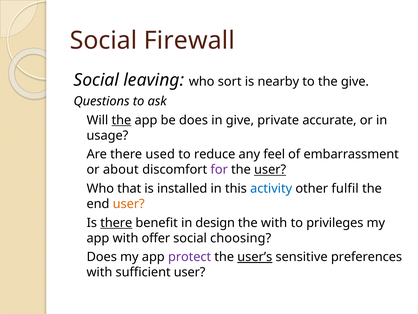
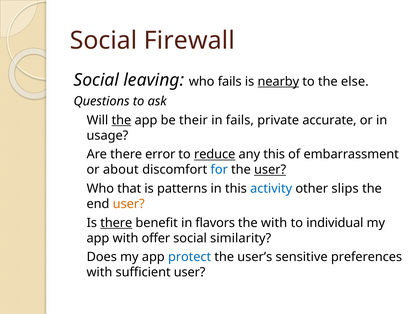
who sort: sort -> fails (230, 81)
nearby underline: none -> present (278, 81)
the give: give -> else (355, 81)
does: does -> their (193, 120)
in give: give -> fails (240, 120)
used: used -> error (160, 154)
reduce underline: none -> present (215, 154)
any feel: feel -> this (274, 154)
for colour: purple -> blue (219, 169)
installed: installed -> patterns (182, 188)
fulfil: fulfil -> slips (345, 188)
design: design -> flavors (215, 222)
privileges: privileges -> individual (335, 222)
choosing: choosing -> similarity (241, 238)
protect colour: purple -> blue (190, 257)
user’s underline: present -> none (255, 257)
